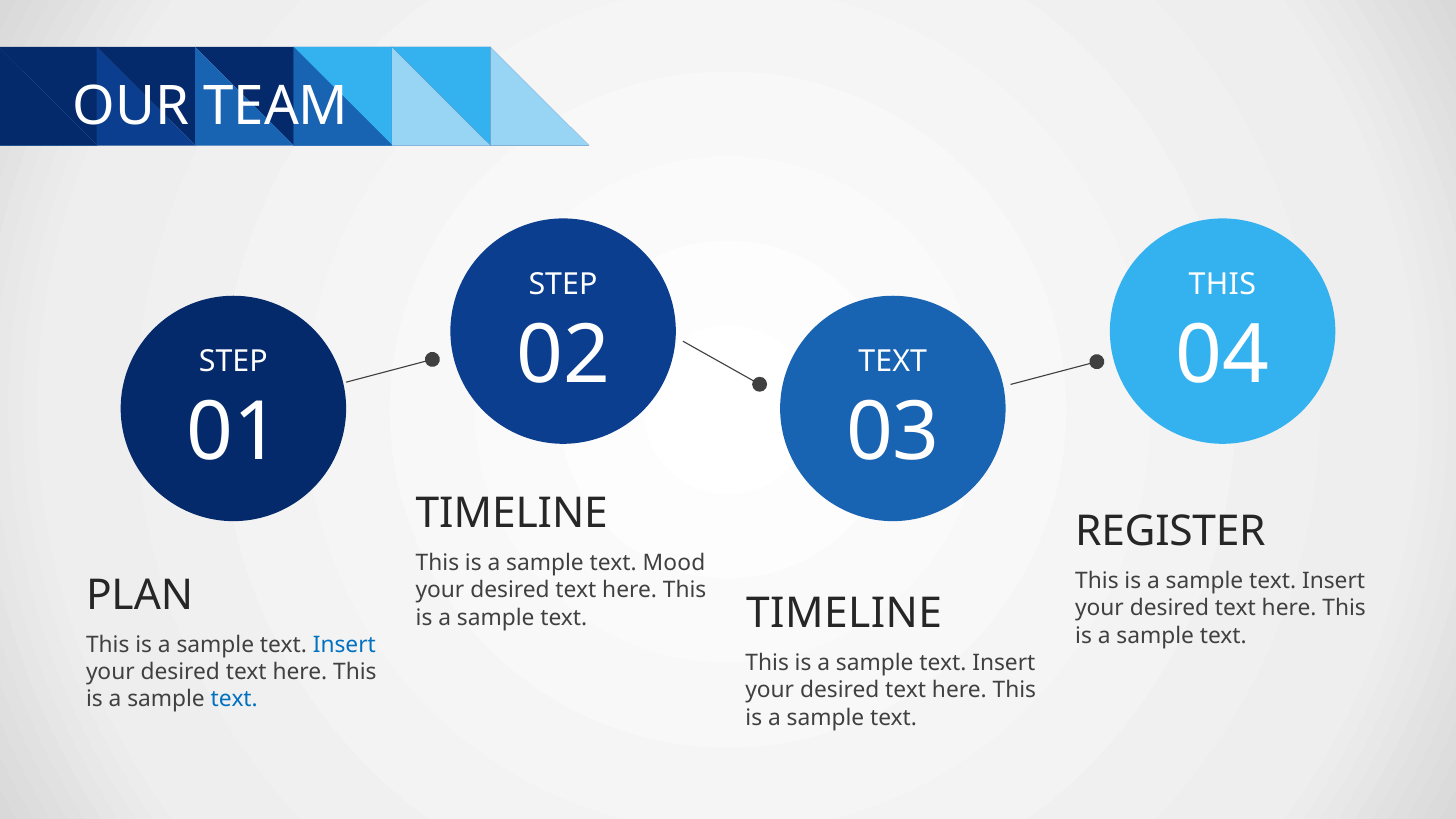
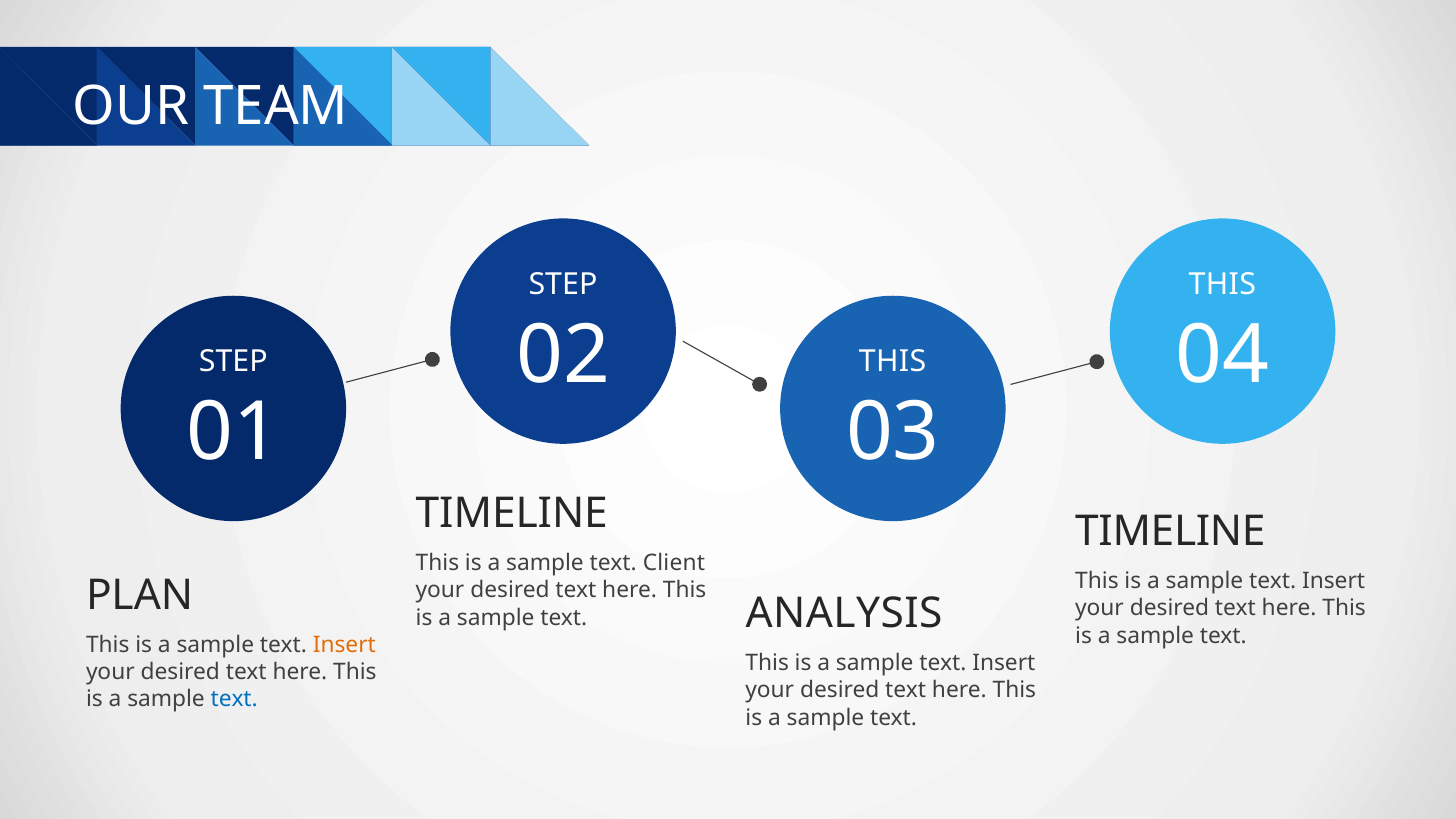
02 TEXT: TEXT -> THIS (893, 361)
REGISTER: REGISTER -> TIMELINE (1170, 532)
Mood: Mood -> Client (674, 563)
TIMELINE: TIMELINE -> ANALYSIS (844, 614)
Insert colour: blue -> orange (344, 645)
